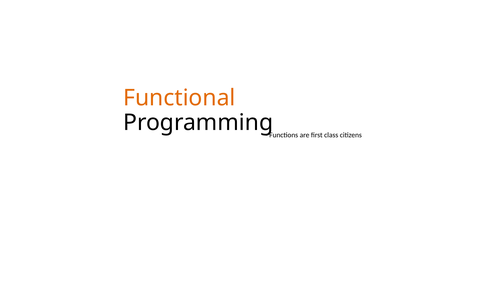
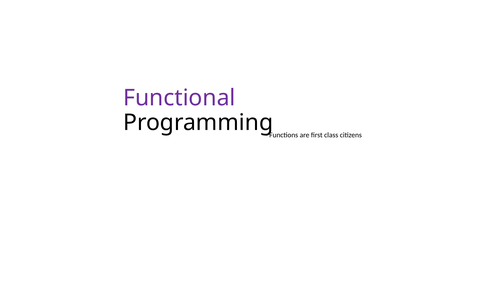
Functional colour: orange -> purple (179, 98)
